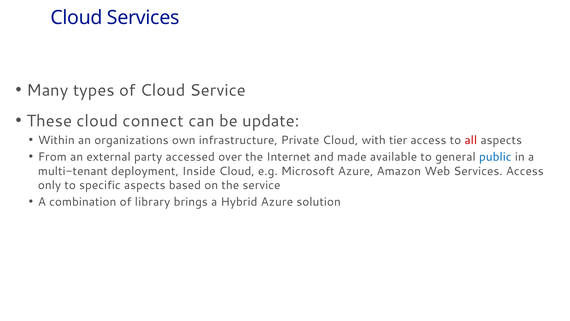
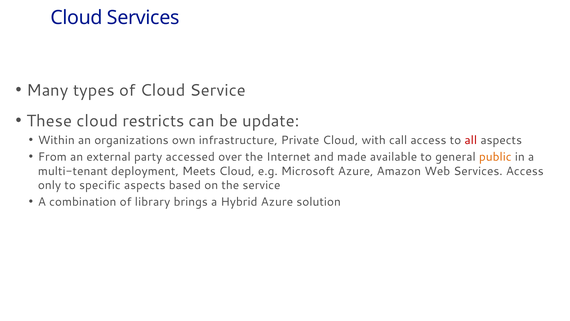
connect: connect -> restricts (153, 121)
tier: tier -> call (398, 140)
public colour: blue -> orange (495, 157)
Inside: Inside -> Meets (199, 171)
